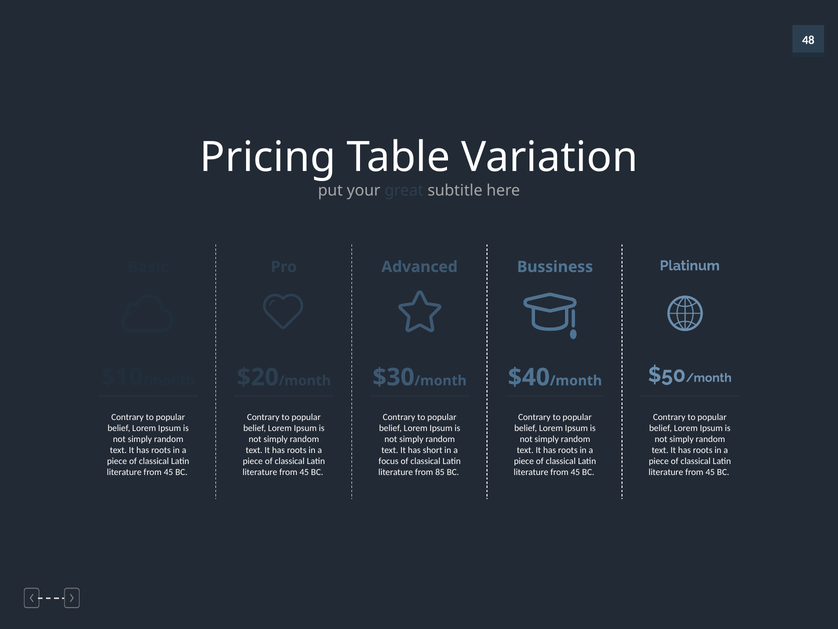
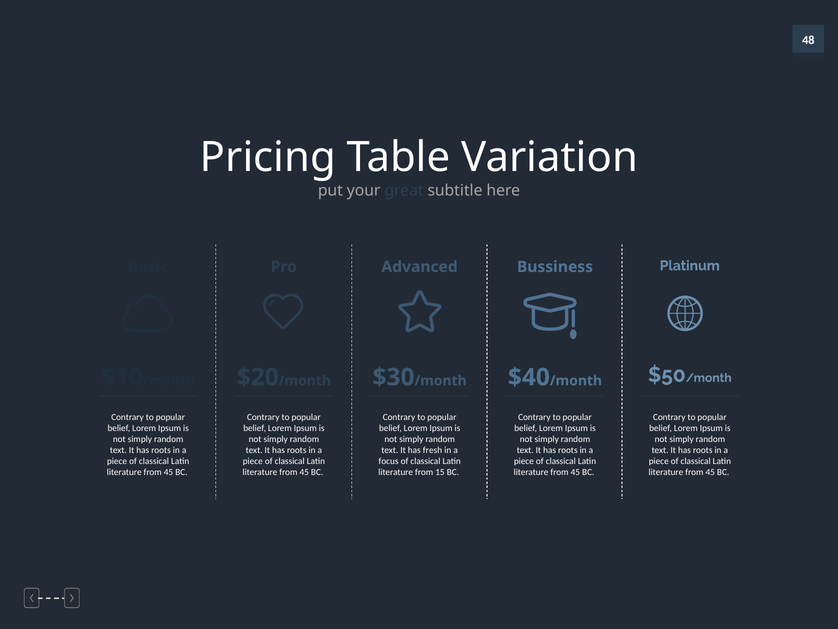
short: short -> fresh (433, 450)
85: 85 -> 15 (440, 472)
